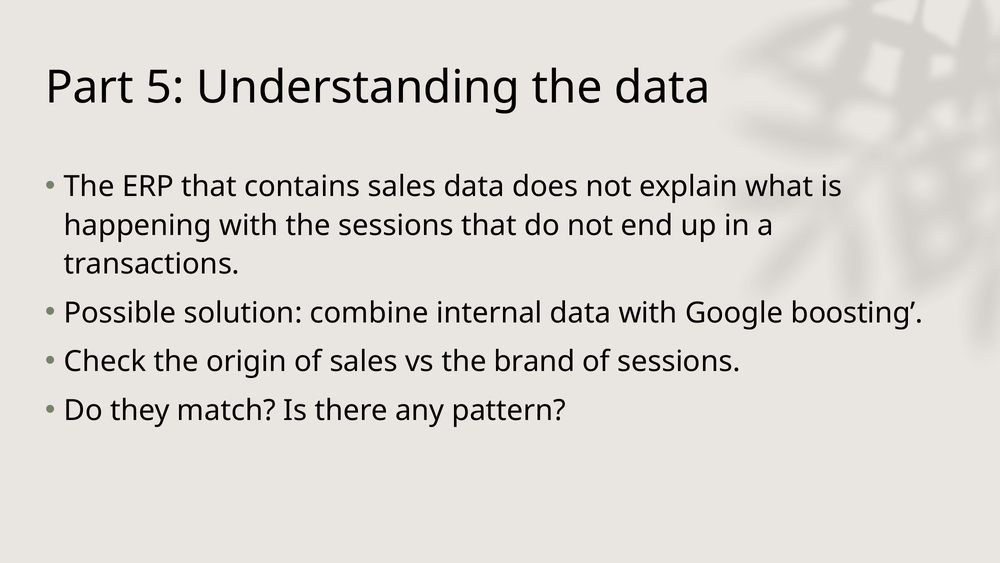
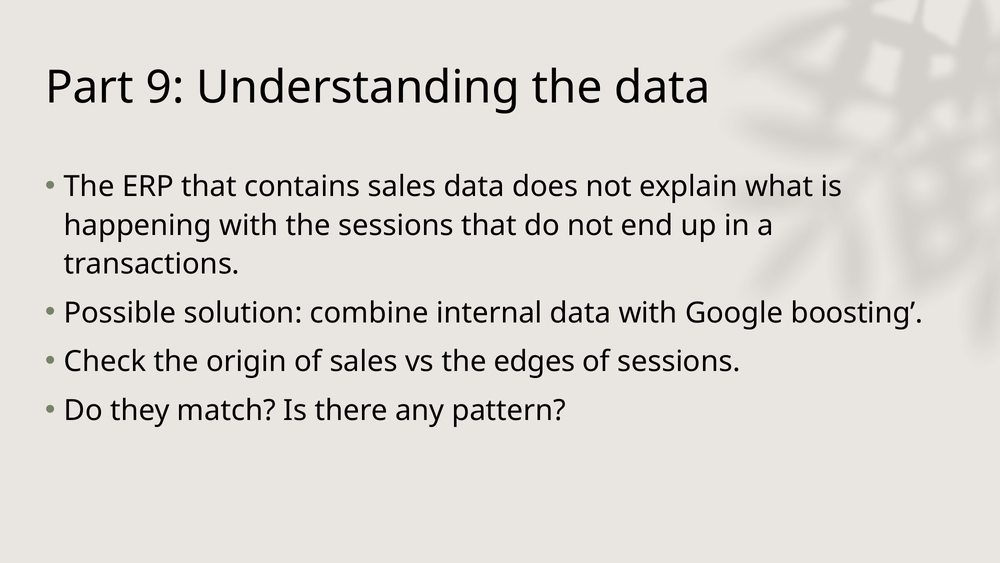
5: 5 -> 9 (165, 88)
brand: brand -> edges (534, 362)
